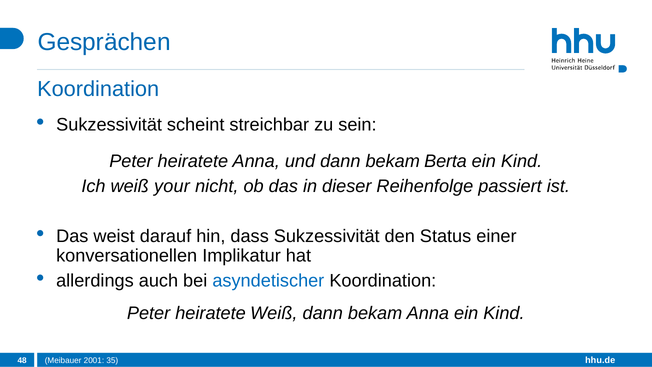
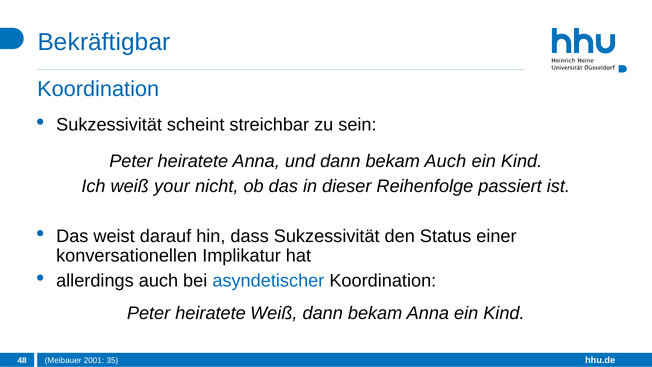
Gesprächen: Gesprächen -> Bekräftigbar (104, 42)
bekam Berta: Berta -> Auch (445, 161)
